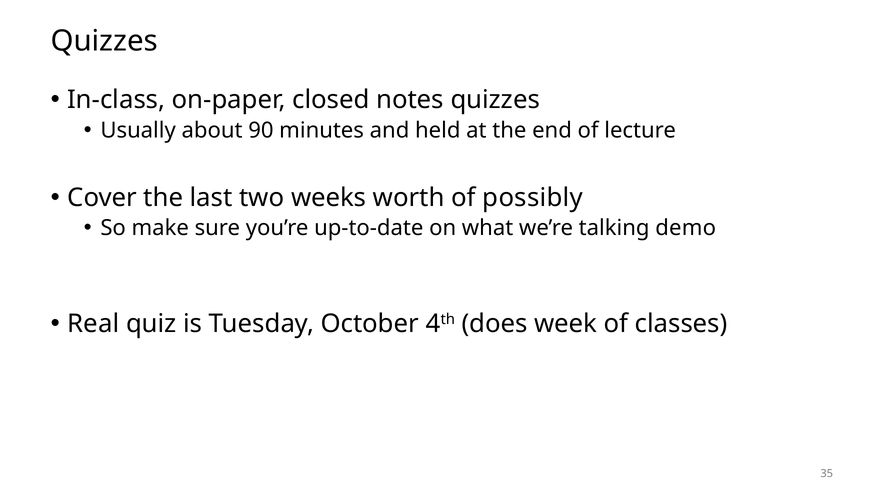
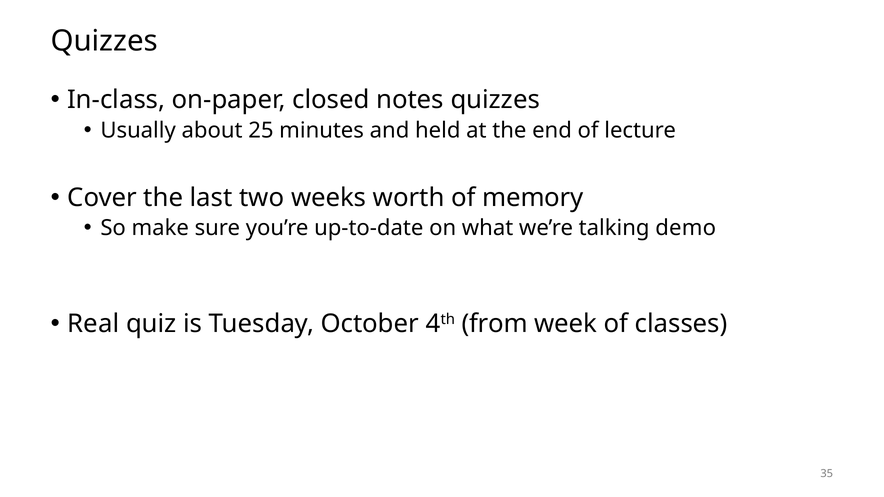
90: 90 -> 25 (261, 130)
possibly: possibly -> memory (533, 198)
does: does -> from (495, 324)
